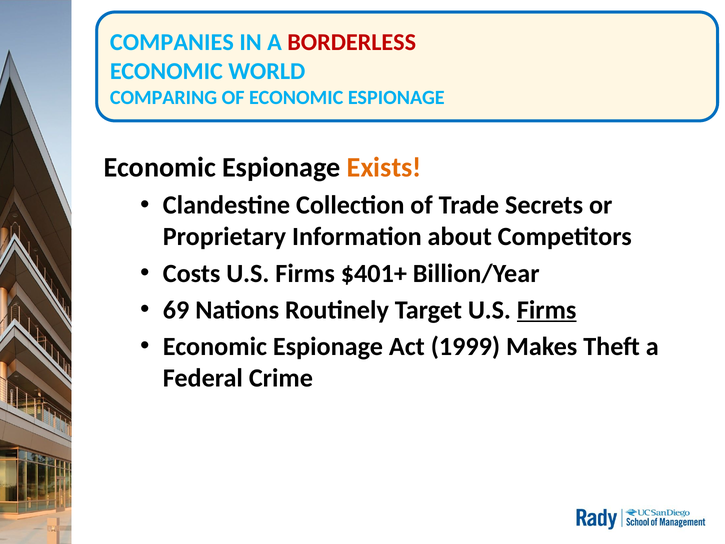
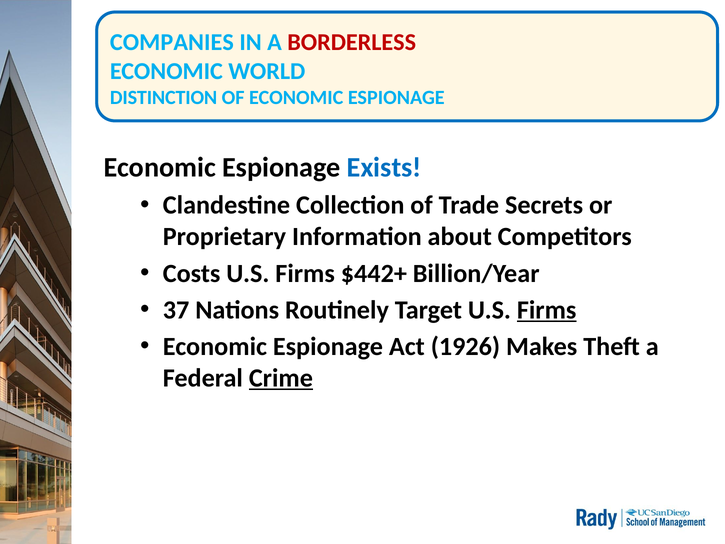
COMPARING: COMPARING -> DISTINCTION (164, 97)
Exists colour: orange -> blue (384, 168)
$401+: $401+ -> $442+ (374, 273)
69: 69 -> 37 (176, 310)
1999: 1999 -> 1926 (465, 346)
Crime underline: none -> present (281, 378)
